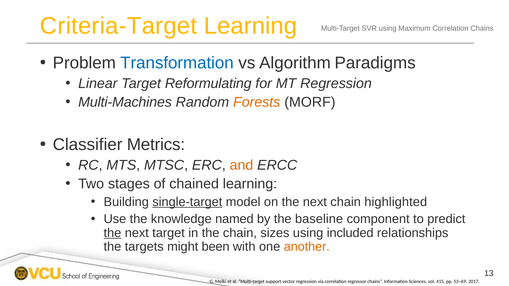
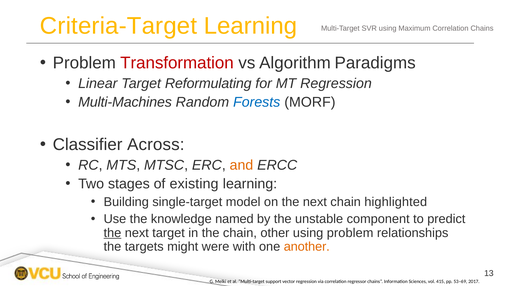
Transformation colour: blue -> red (177, 63)
Forests colour: orange -> blue (257, 102)
Metrics: Metrics -> Across (156, 145)
chained: chained -> existing (194, 184)
single-target underline: present -> none (187, 202)
baseline: baseline -> unstable (319, 219)
sizes: sizes -> other (275, 233)
using included: included -> problem (350, 233)
been: been -> were (216, 247)
